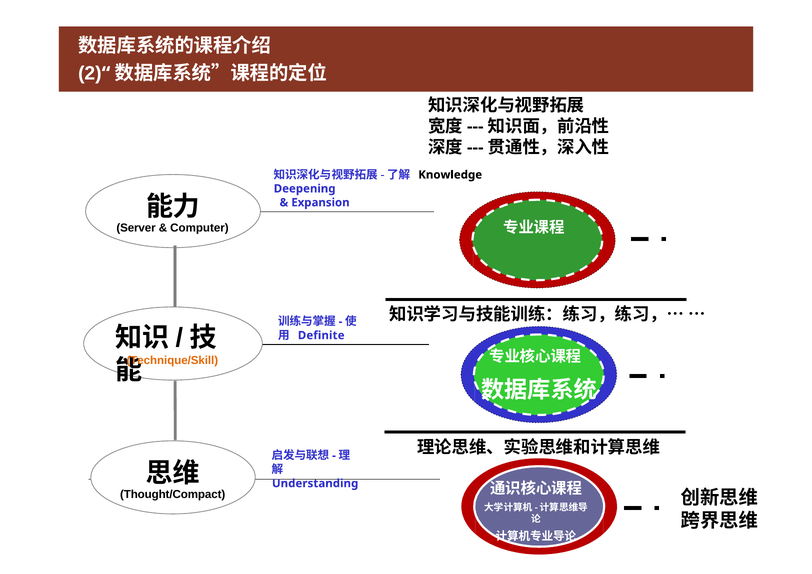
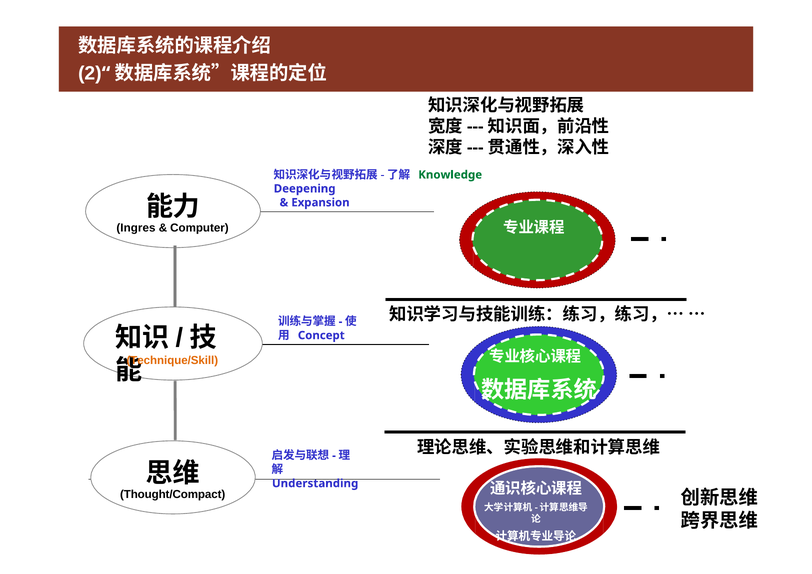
Knowledge colour: black -> green (450, 175)
Server: Server -> Ingres (136, 228)
Definite: Definite -> Concept (321, 336)
